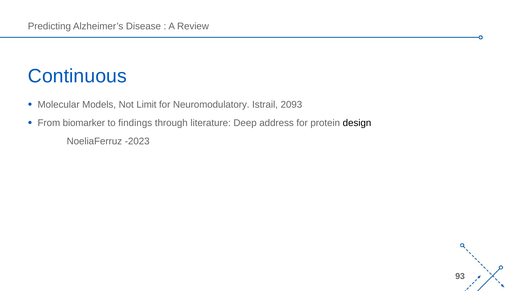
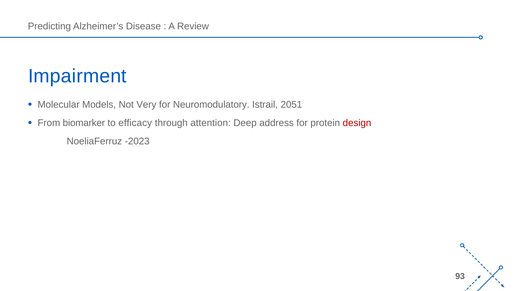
Continuous: Continuous -> Impairment (77, 76)
Limit: Limit -> Very (146, 105)
2093: 2093 -> 2051 (291, 105)
findings: findings -> efficacy (135, 123)
literature: literature -> attention (211, 123)
design colour: black -> red (357, 123)
